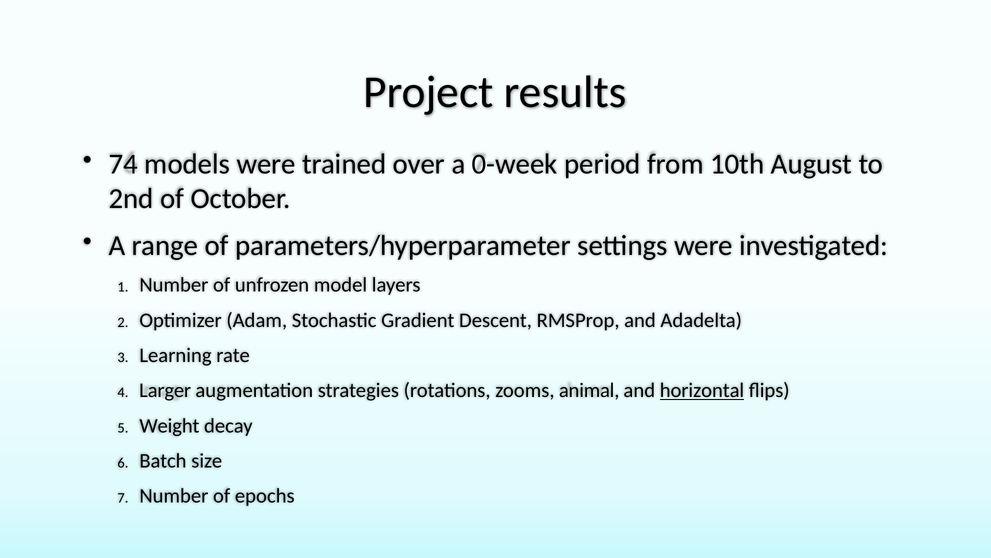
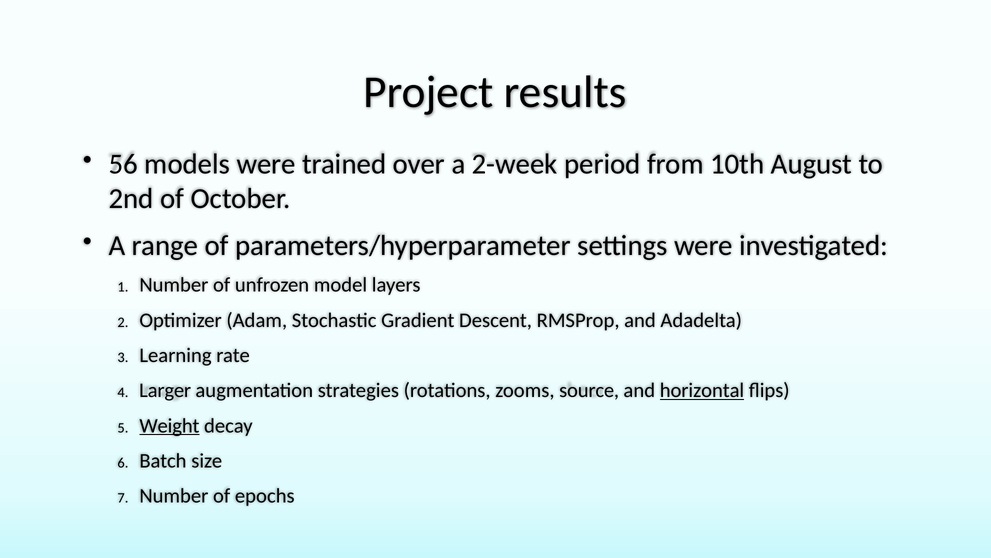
74: 74 -> 56 (123, 164)
0-week: 0-week -> 2-week (515, 164)
animal: animal -> source (589, 390)
Weight underline: none -> present (169, 425)
